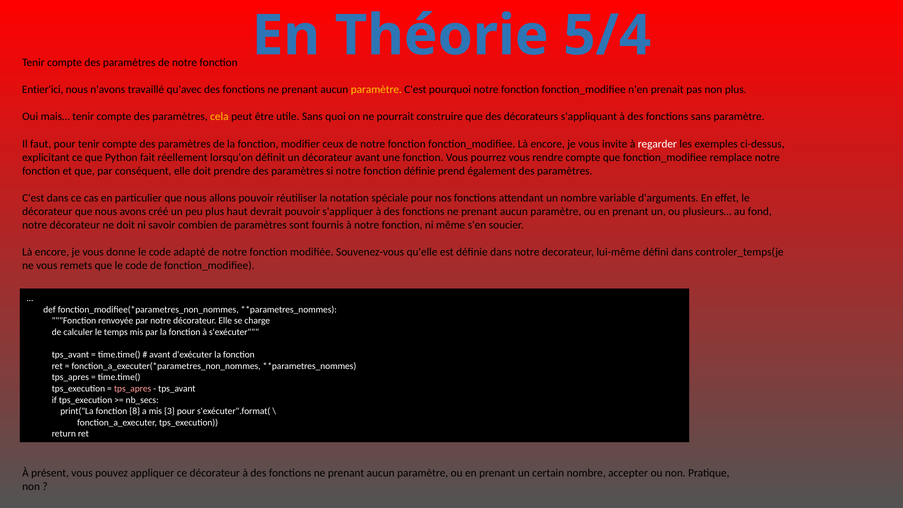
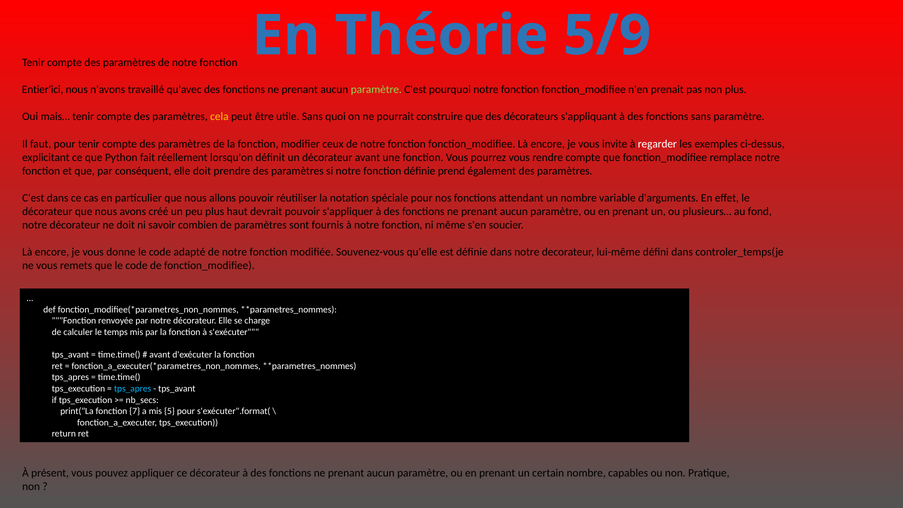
5/4: 5/4 -> 5/9 (607, 36)
paramètre colour: yellow -> light green (376, 90)
tps_apres colour: pink -> light blue (133, 389)
8: 8 -> 7 (135, 411)
3: 3 -> 5 (169, 411)
accepter: accepter -> capables (628, 473)
